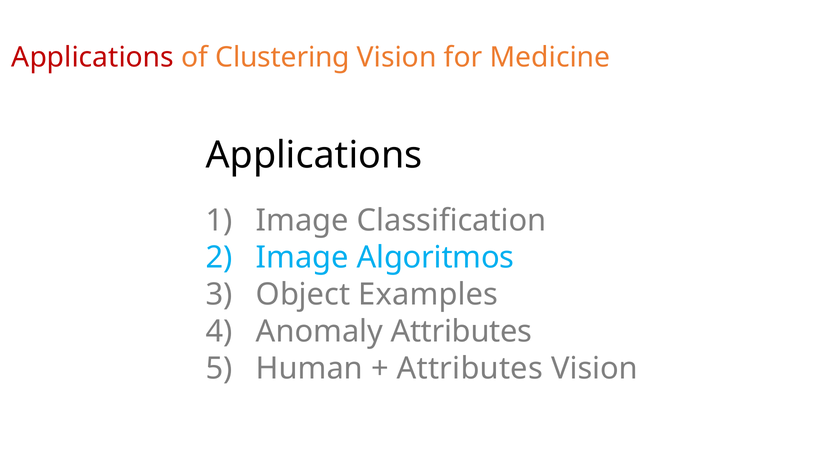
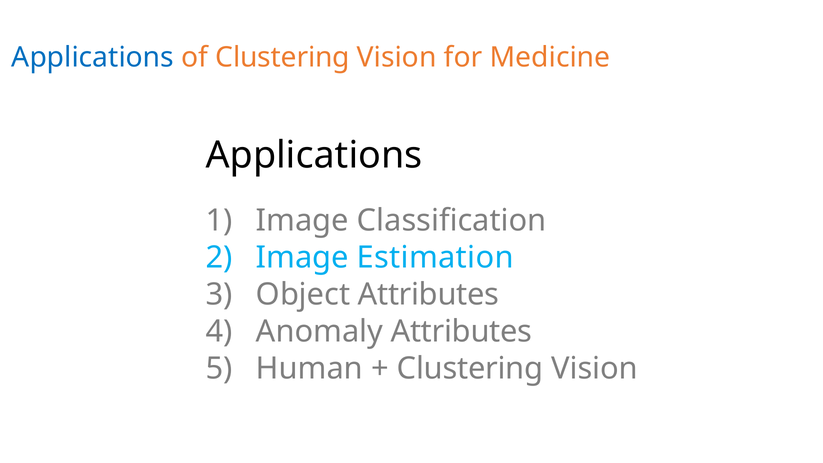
Applications colour: red -> blue (93, 58)
Algoritmos: Algoritmos -> Estimation (435, 258)
Object Examples: Examples -> Attributes (428, 295)
Attributes: Attributes -> Clustering (470, 369)
